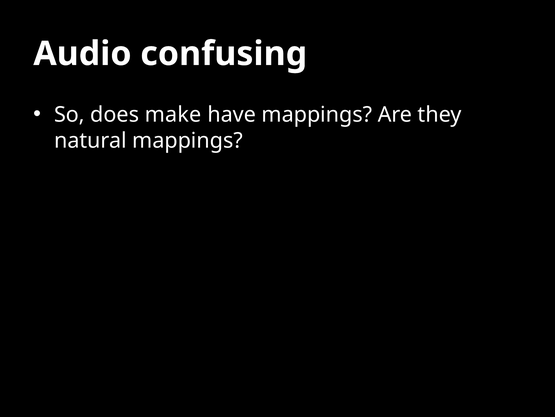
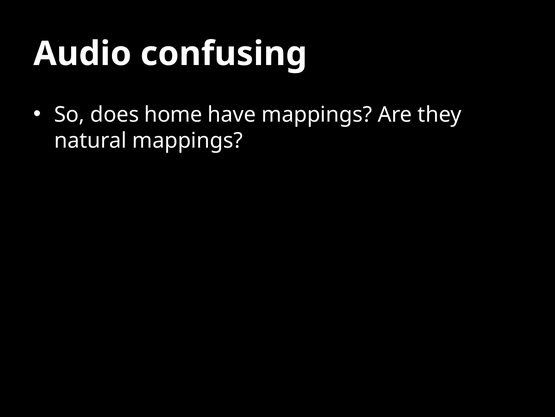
make: make -> home (173, 114)
